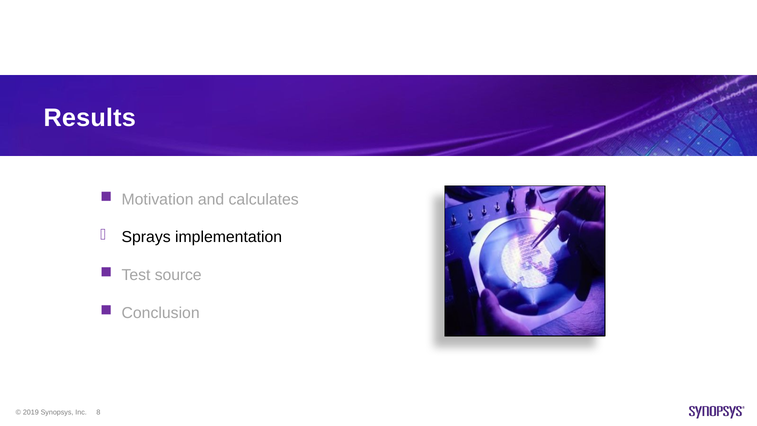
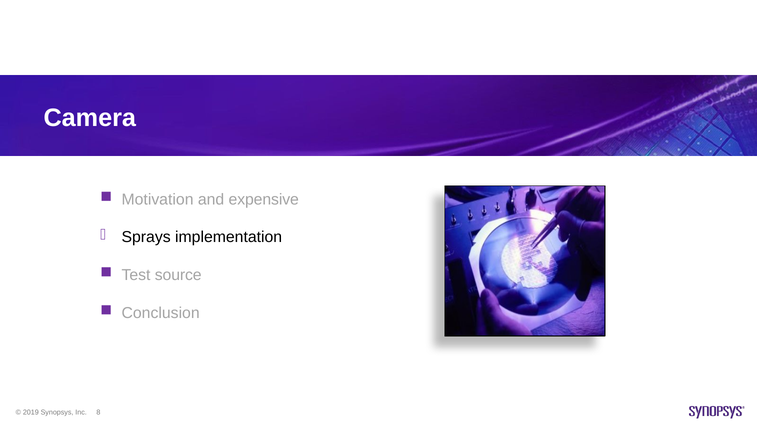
Results: Results -> Camera (90, 118)
calculates: calculates -> expensive (264, 199)
